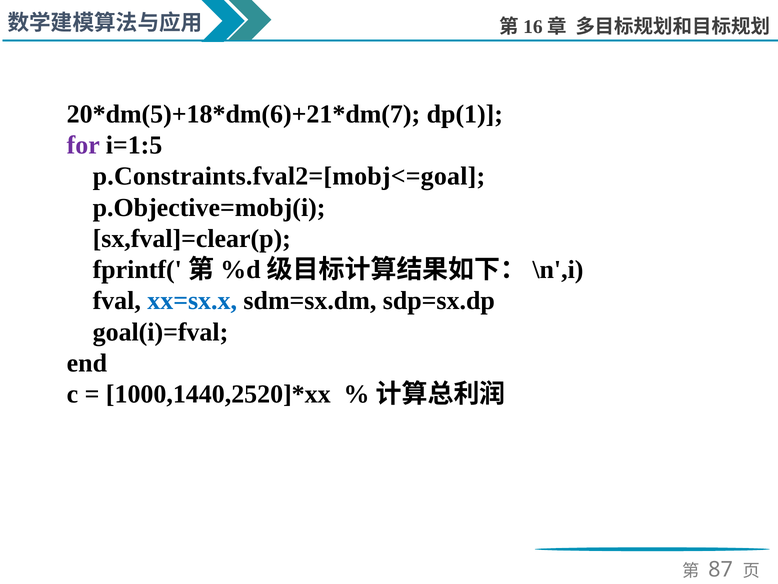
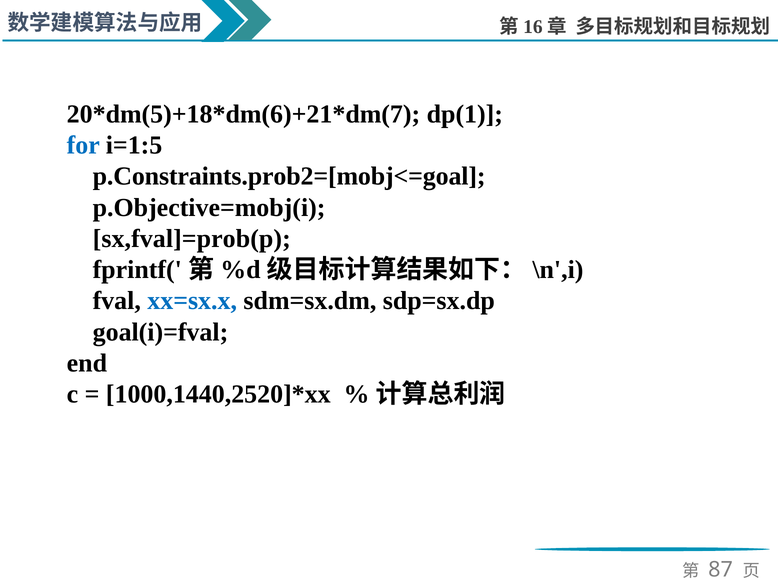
for colour: purple -> blue (83, 145)
p.Constraints.fval2=[mobj<=goal: p.Constraints.fval2=[mobj<=goal -> p.Constraints.prob2=[mobj<=goal (289, 176)
sx,fval]=clear(p: sx,fval]=clear(p -> sx,fval]=prob(p (192, 238)
